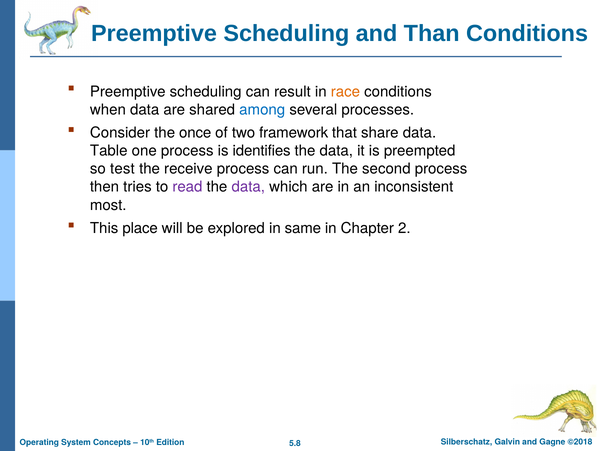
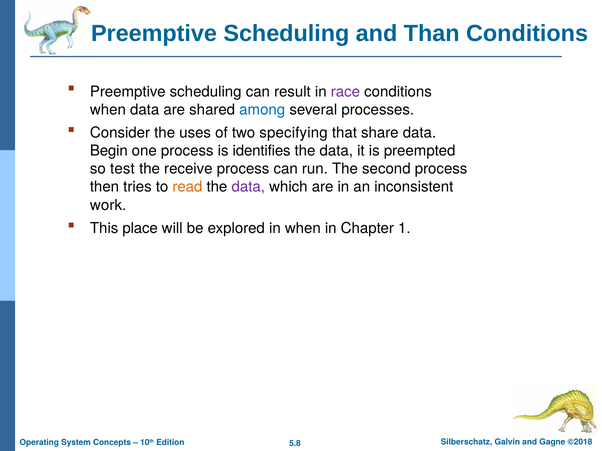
race colour: orange -> purple (345, 92)
once: once -> uses (195, 133)
framework: framework -> specifying (294, 133)
Table: Table -> Begin (109, 151)
read colour: purple -> orange (187, 187)
most: most -> work (108, 205)
in same: same -> when (303, 229)
2: 2 -> 1 (404, 229)
